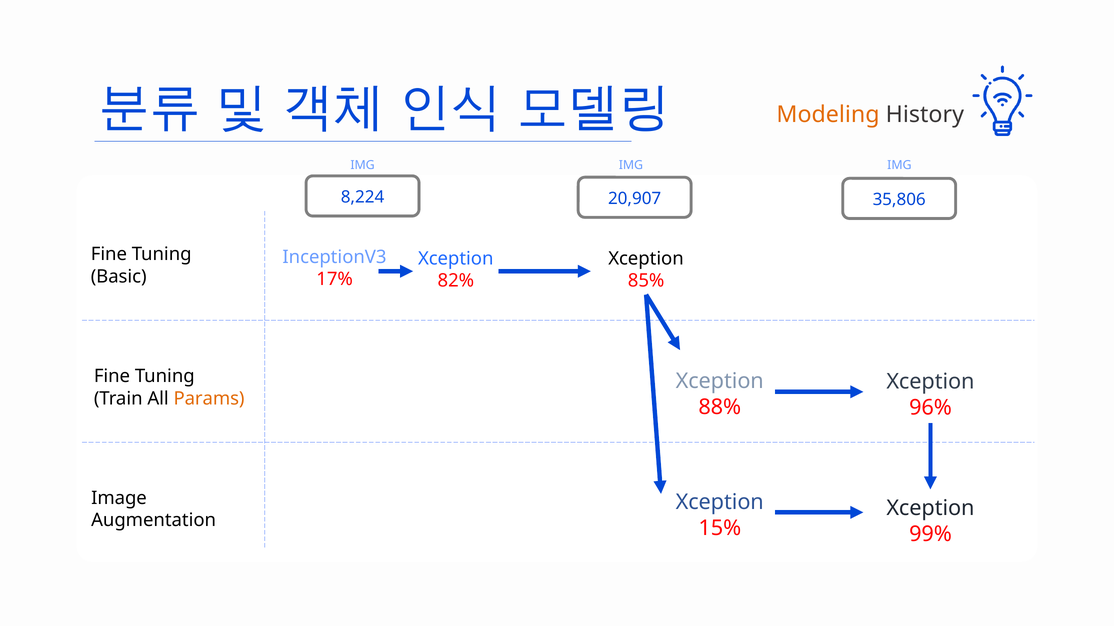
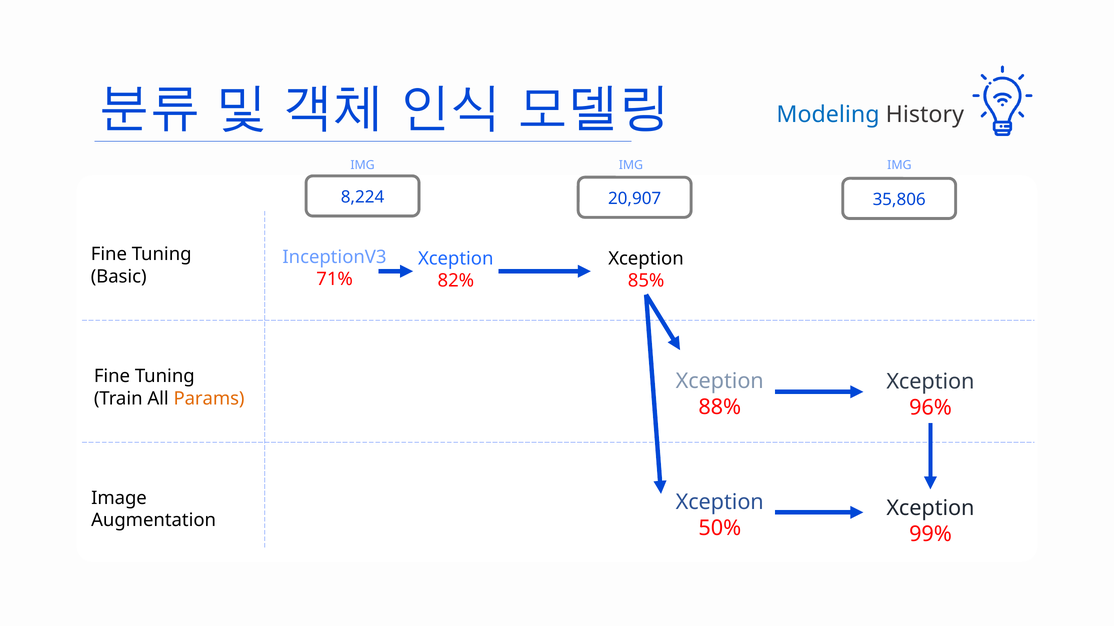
Modeling colour: orange -> blue (828, 114)
17%: 17% -> 71% (335, 280)
15%: 15% -> 50% (720, 529)
